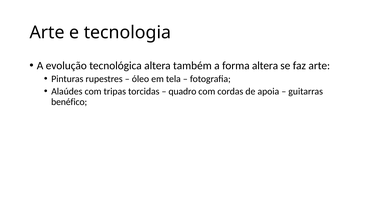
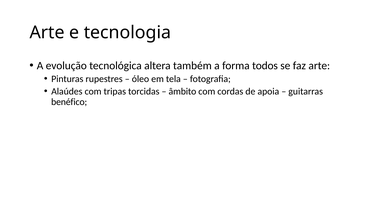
forma altera: altera -> todos (265, 65)
quadro: quadro -> âmbito (182, 91)
